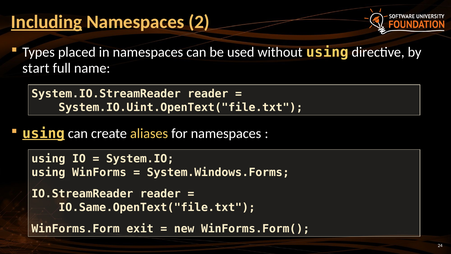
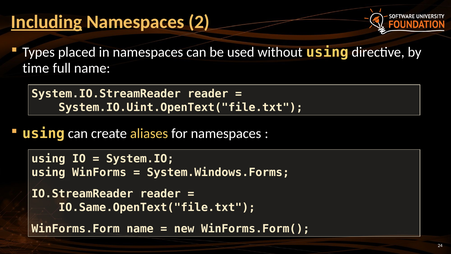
start: start -> time (36, 68)
using underline: present -> none (44, 133)
WinForms.Form exit: exit -> name (140, 229)
